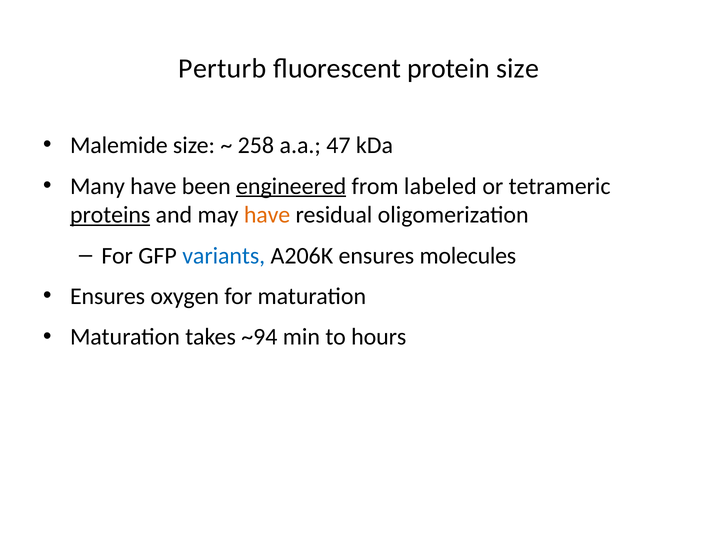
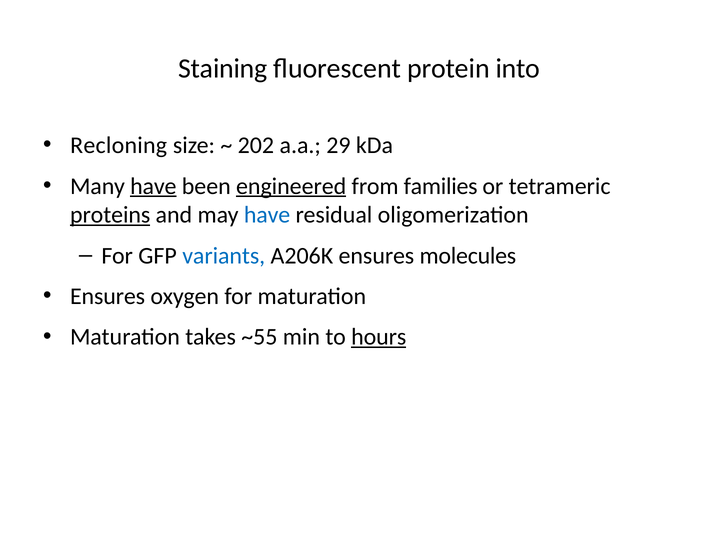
Perturb: Perturb -> Staining (223, 68)
protein size: size -> into (518, 68)
Malemide: Malemide -> Recloning (119, 145)
258: 258 -> 202 (256, 145)
47: 47 -> 29 (338, 145)
have underline: none -> present (153, 186)
labeled: labeled -> families (441, 186)
have colour: orange -> blue (267, 215)
~94: ~94 -> ~55 (259, 337)
hours underline: none -> present (379, 337)
